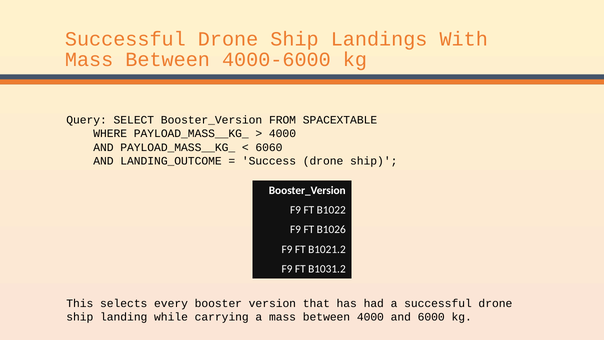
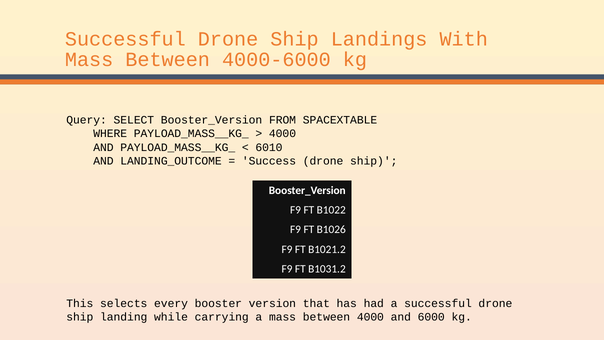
6060: 6060 -> 6010 (269, 147)
